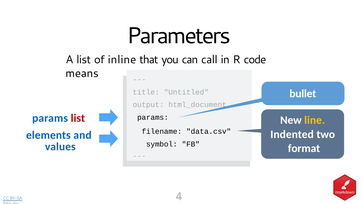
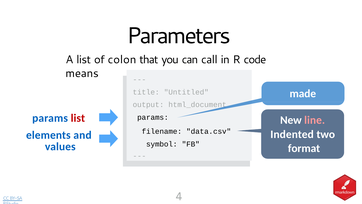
inline: inline -> colon (122, 60)
bullet: bullet -> made (303, 94)
line colour: yellow -> pink (315, 120)
